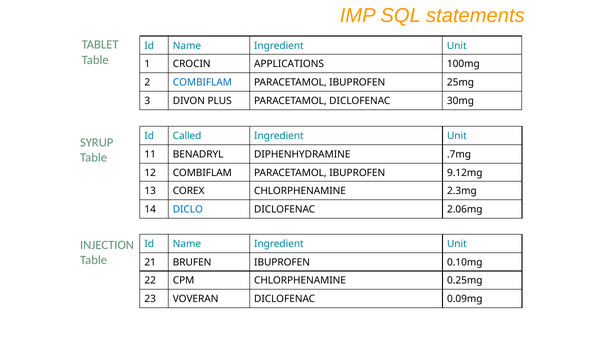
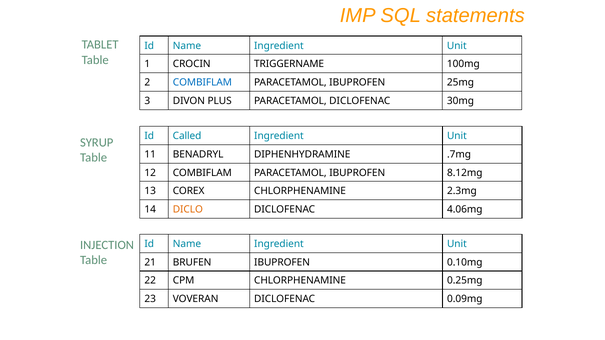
APPLICATIONS: APPLICATIONS -> TRIGGERNAME (289, 64)
9.12mg: 9.12mg -> 8.12mg (465, 173)
DICLO colour: blue -> orange (188, 210)
2.06mg: 2.06mg -> 4.06mg (465, 210)
